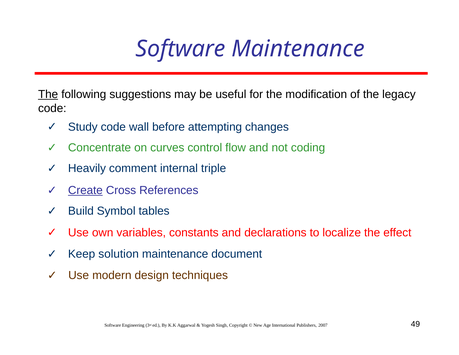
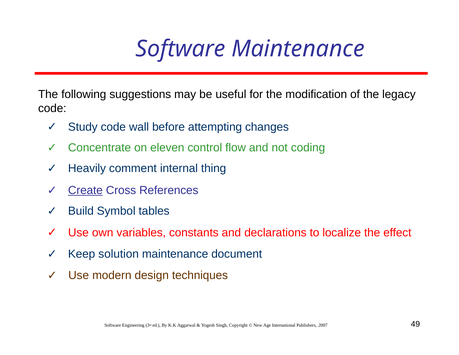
The underline: present -> none (48, 94)
curves: curves -> eleven (167, 148)
triple: triple -> thing (214, 168)
